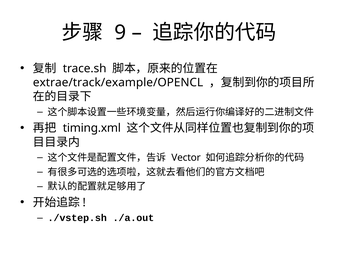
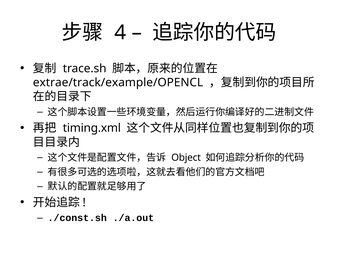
9: 9 -> 4 (120, 33)
Vector: Vector -> Object (186, 158)
./vstep.sh: ./vstep.sh -> ./const.sh (77, 218)
